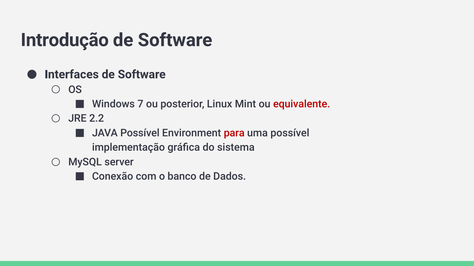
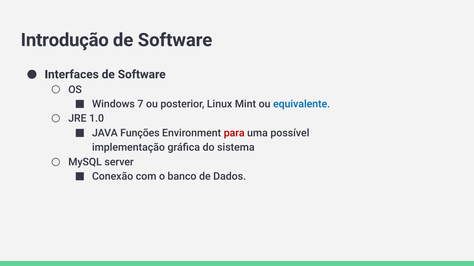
equivalente colour: red -> blue (302, 104)
2.2: 2.2 -> 1.0 (97, 119)
JAVA Possível: Possível -> Funções (140, 133)
